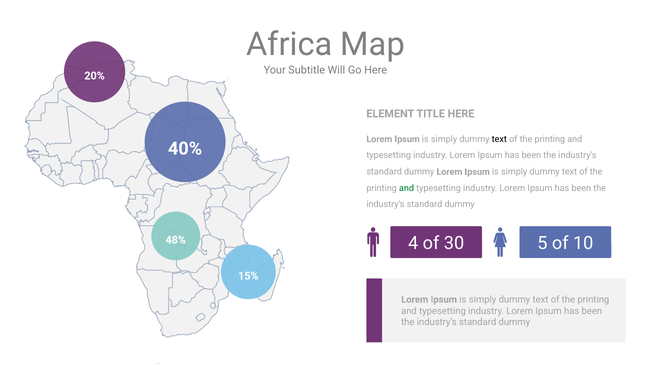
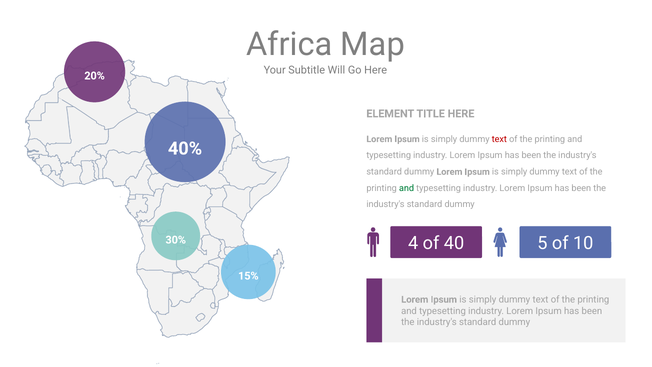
text colour: black -> red (499, 139)
48%: 48% -> 30% (176, 240)
30: 30 -> 40 (454, 243)
